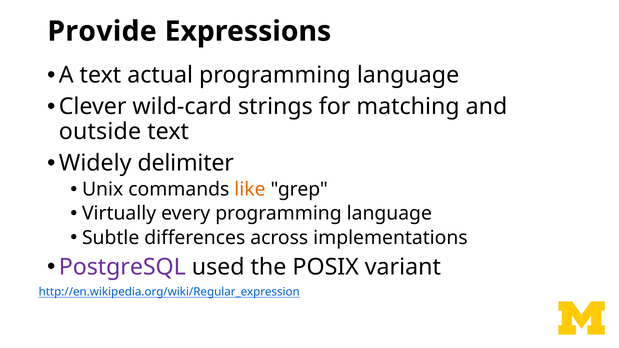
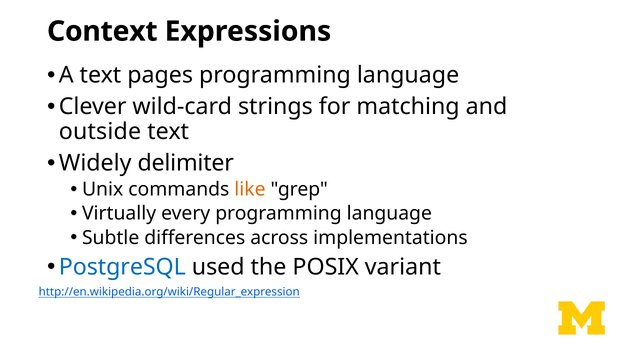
Provide: Provide -> Context (102, 31)
actual: actual -> pages (160, 75)
PostgreSQL colour: purple -> blue (122, 267)
